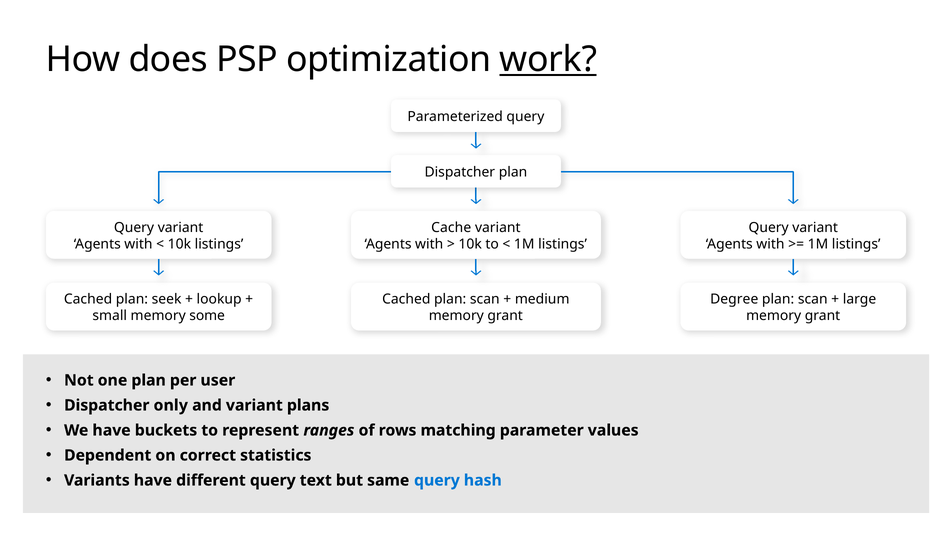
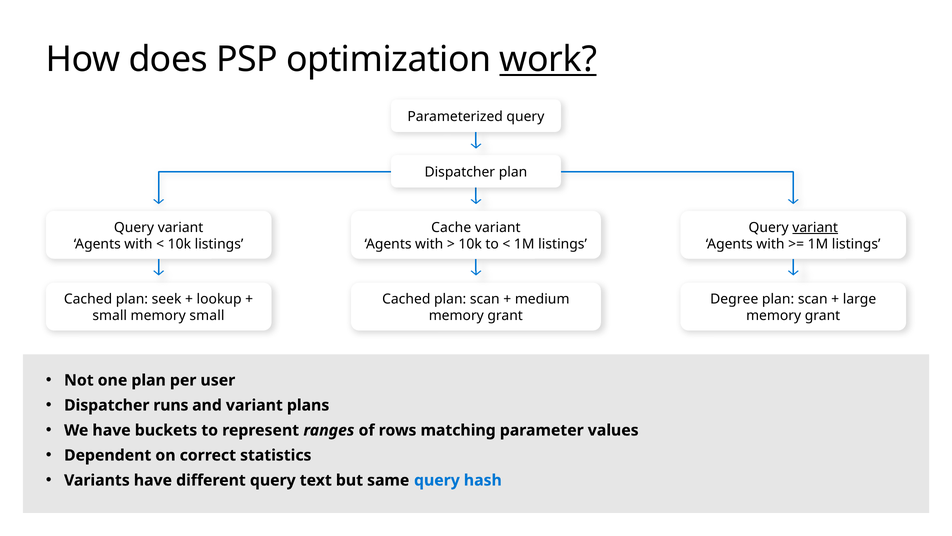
variant underline: none -> present (815, 227)
memory some: some -> small (207, 316)
only: only -> runs (171, 405)
